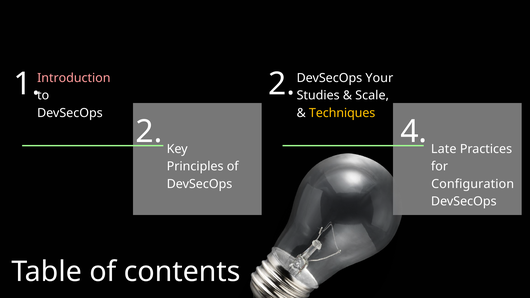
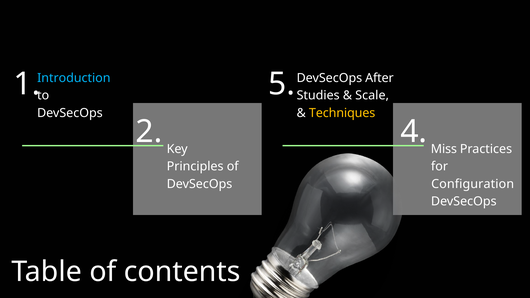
Introduction colour: pink -> light blue (74, 78)
Your: Your -> After (379, 78)
1 2: 2 -> 5 (282, 84)
Late: Late -> Miss (444, 149)
